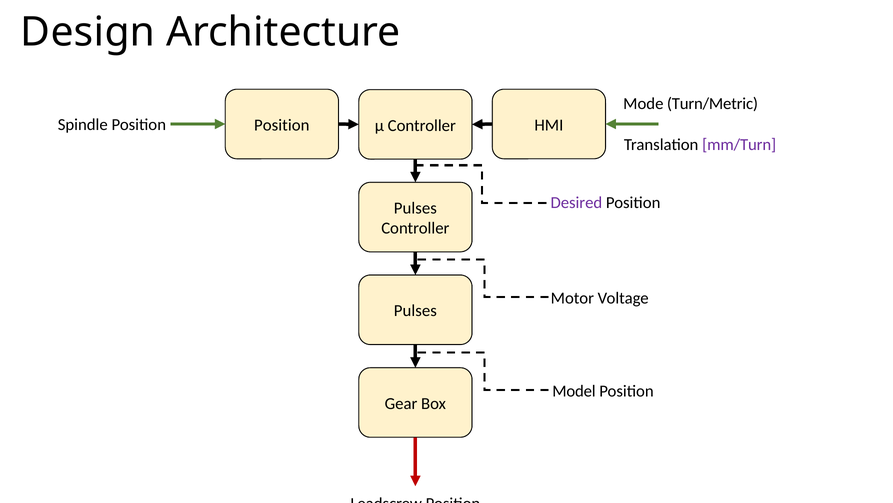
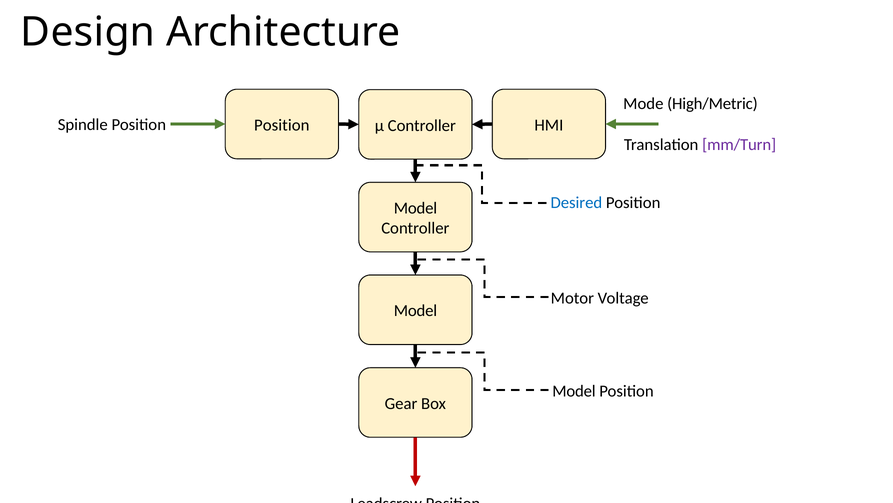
Turn/Metric: Turn/Metric -> High/Metric (712, 104)
Desired colour: purple -> blue (576, 202)
Pulses: Pulses -> Model (415, 208)
Pulses: Pulses -> Model (415, 311)
